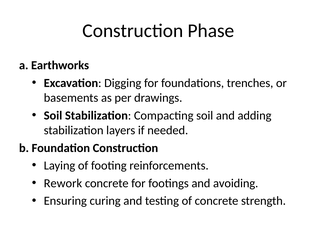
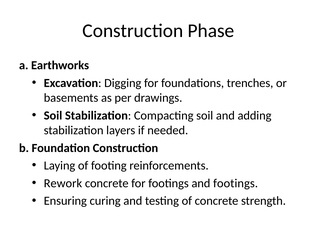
and avoiding: avoiding -> footings (236, 183)
